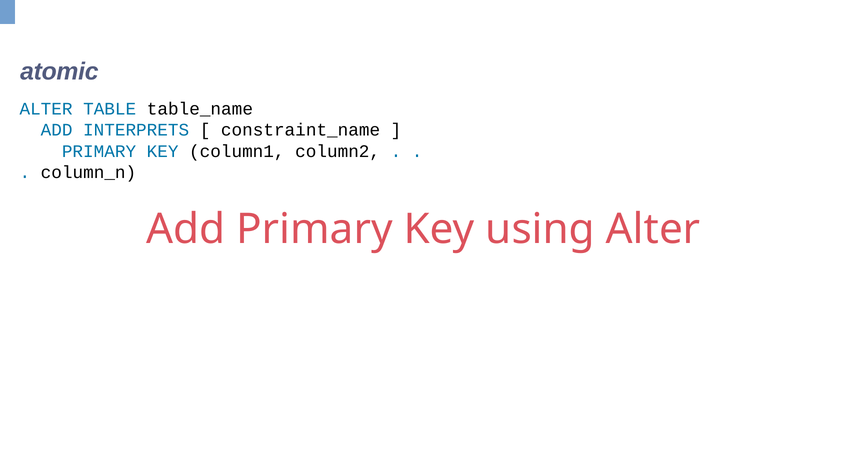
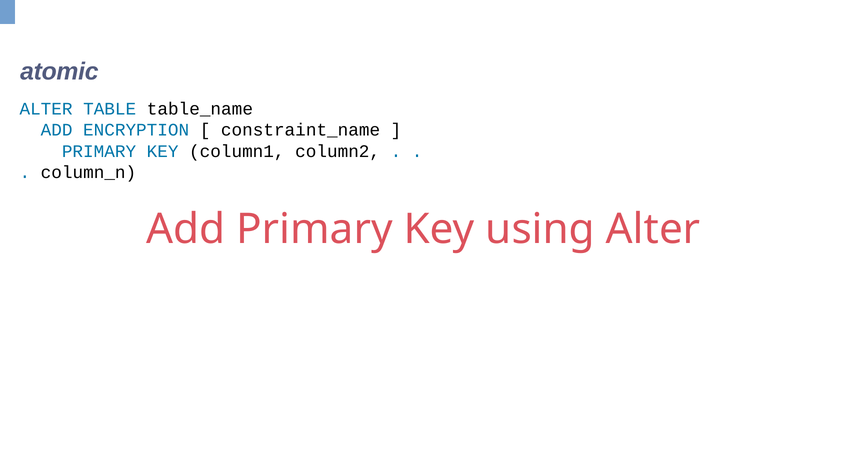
INTERPRETS: INTERPRETS -> ENCRYPTION (136, 130)
